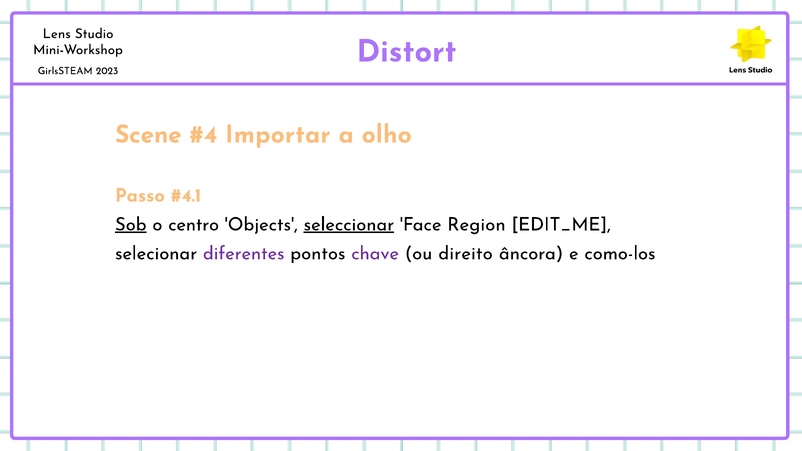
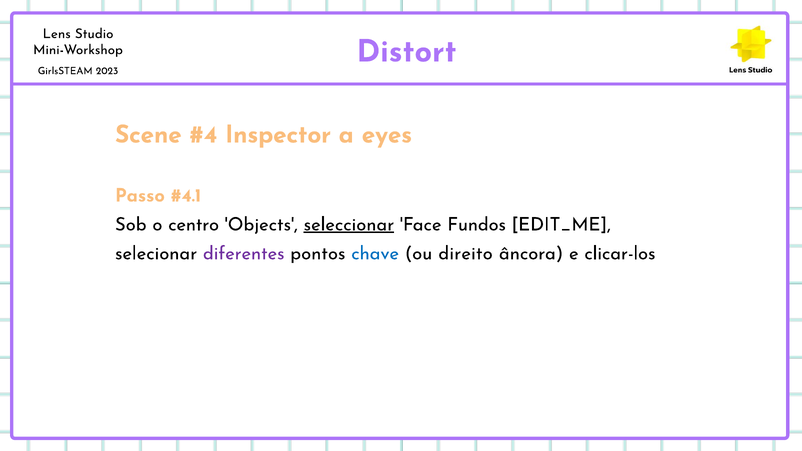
Importar: Importar -> Inspector (278, 134)
olho: olho -> eyes (387, 134)
Sob underline: present -> none (131, 224)
Region: Region -> Fundos (477, 224)
chave colour: purple -> blue (375, 253)
como-los: como-los -> clicar-los (620, 253)
